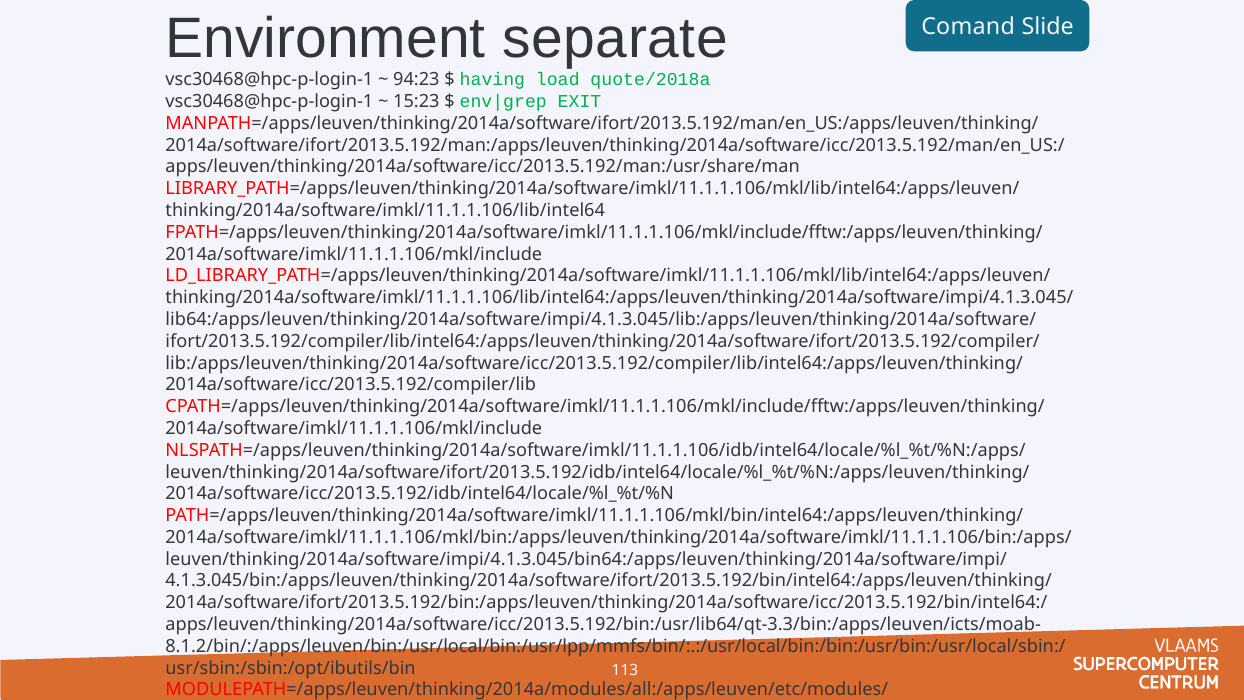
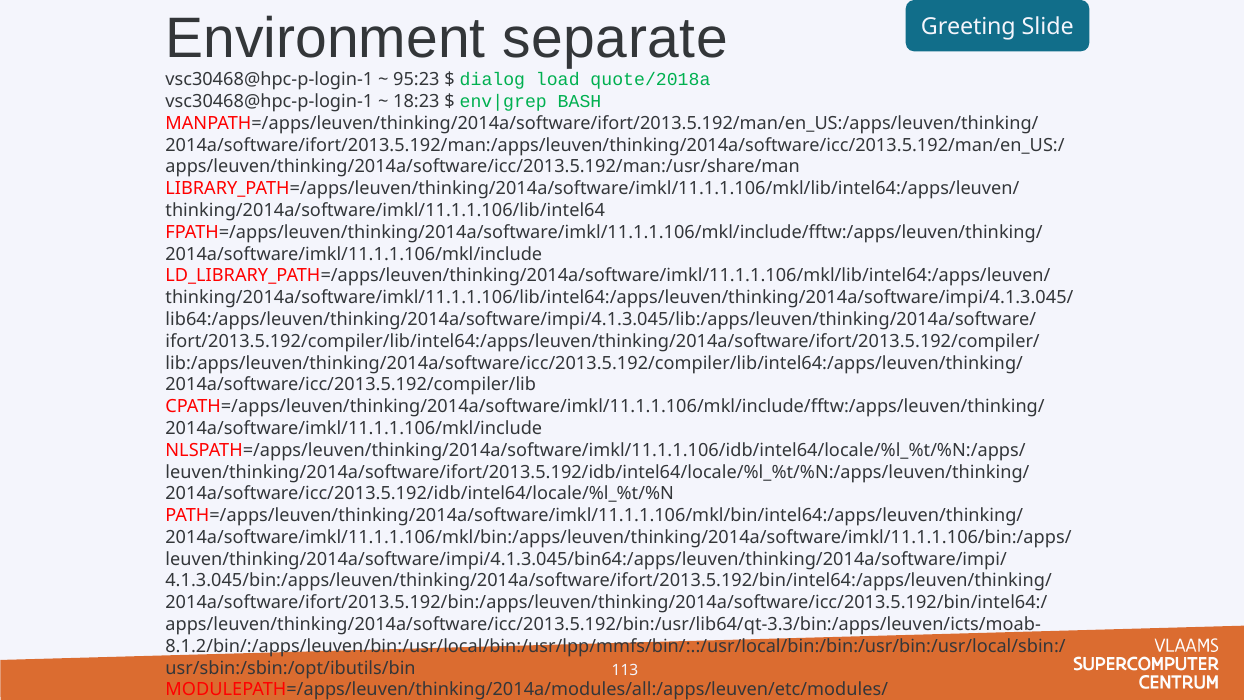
Comand: Comand -> Greeting (968, 27)
94:23: 94:23 -> 95:23 (416, 80)
having: having -> dialog (492, 80)
15:23: 15:23 -> 18:23 (416, 102)
EXIT: EXIT -> BASH (580, 102)
